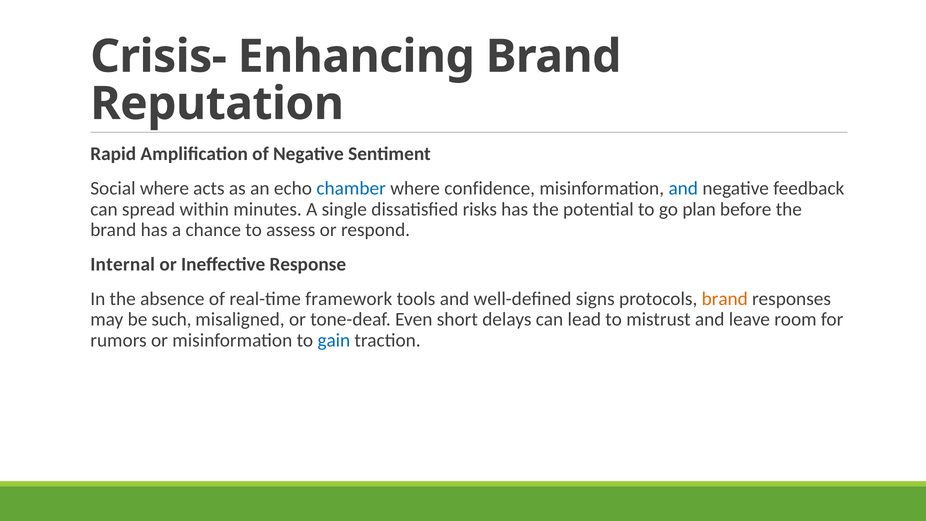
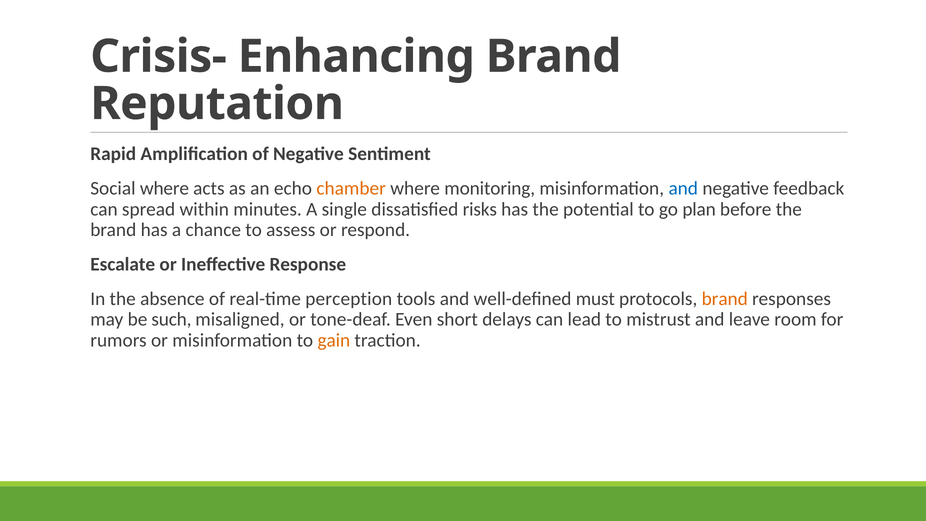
chamber colour: blue -> orange (351, 188)
confidence: confidence -> monitoring (490, 188)
Internal: Internal -> Escalate (123, 264)
framework: framework -> perception (349, 299)
signs: signs -> must (595, 299)
gain colour: blue -> orange (334, 340)
